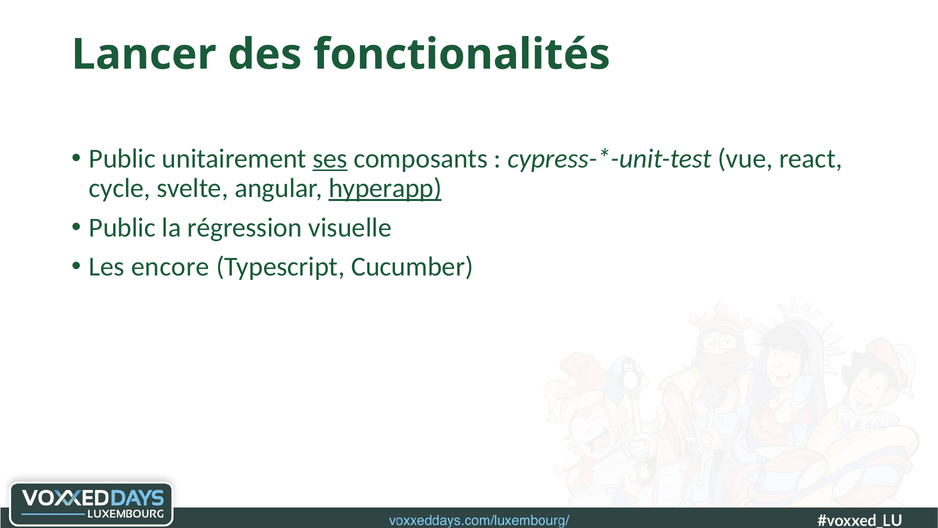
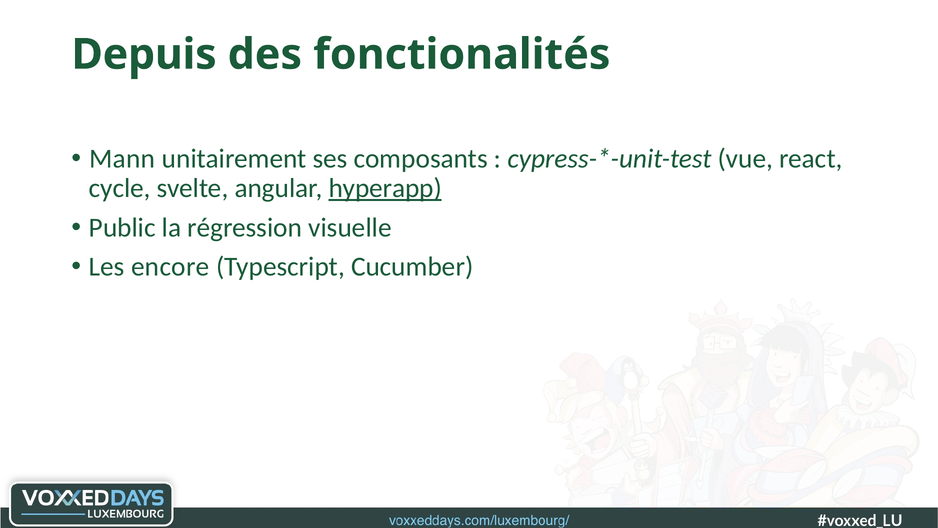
Lancer: Lancer -> Depuis (144, 55)
Public: Public -> Mann (122, 159)
ses underline: present -> none (330, 159)
